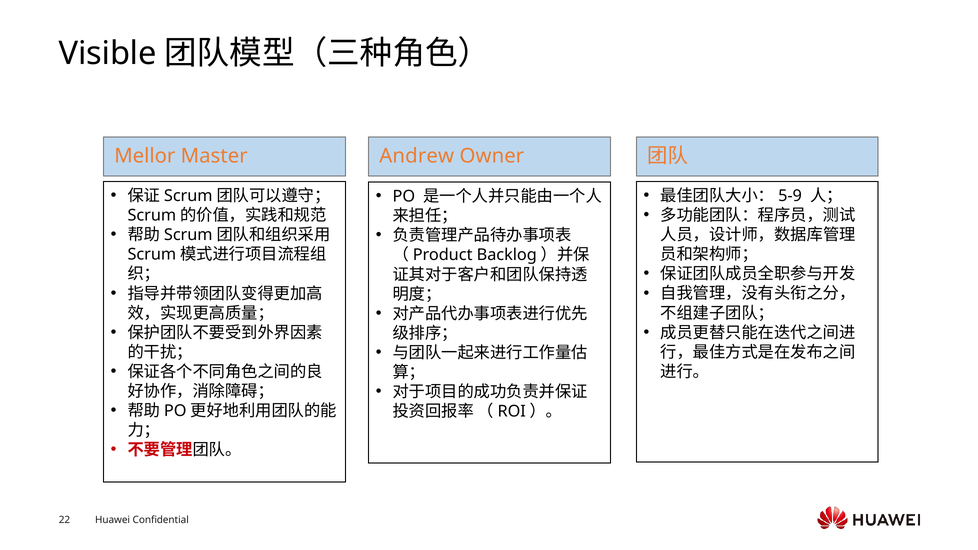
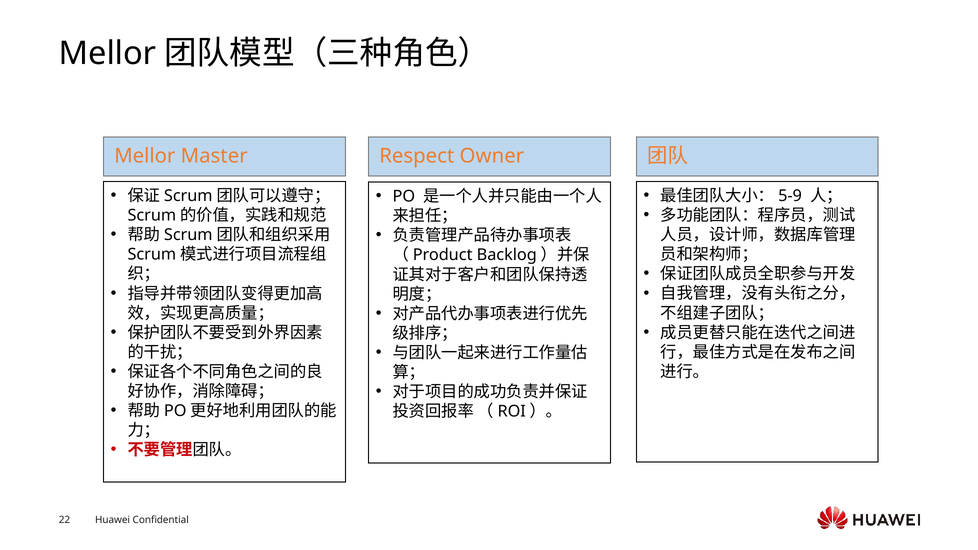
Visible: Visible -> Mellor (108, 53)
Andrew: Andrew -> Respect (417, 156)
